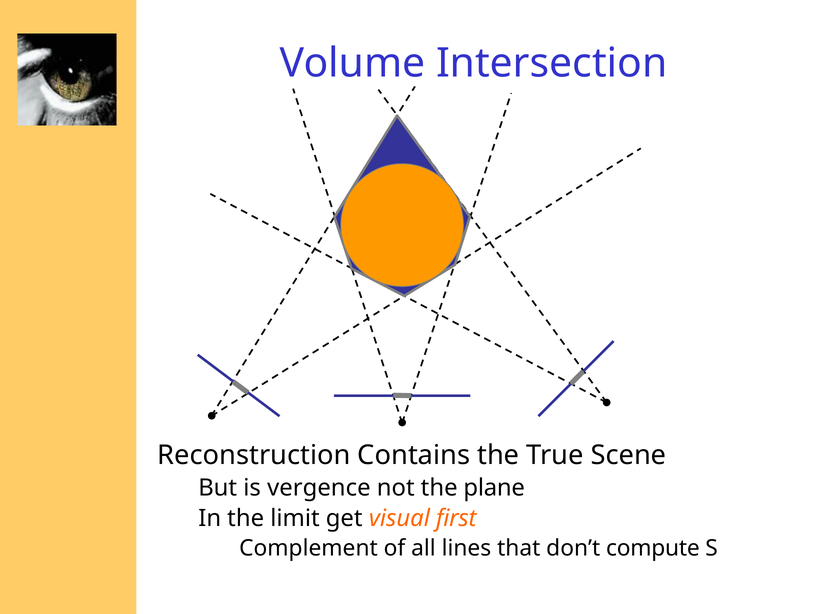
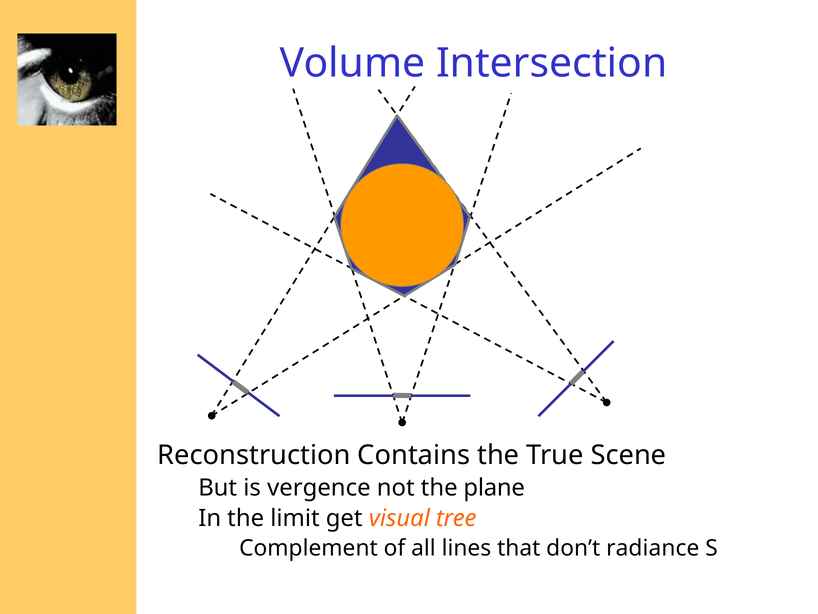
first: first -> tree (456, 518)
compute: compute -> radiance (653, 548)
